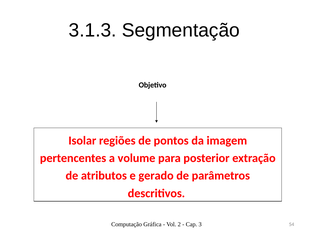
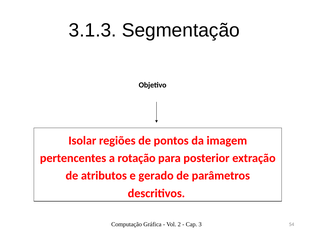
volume: volume -> rotação (137, 158)
